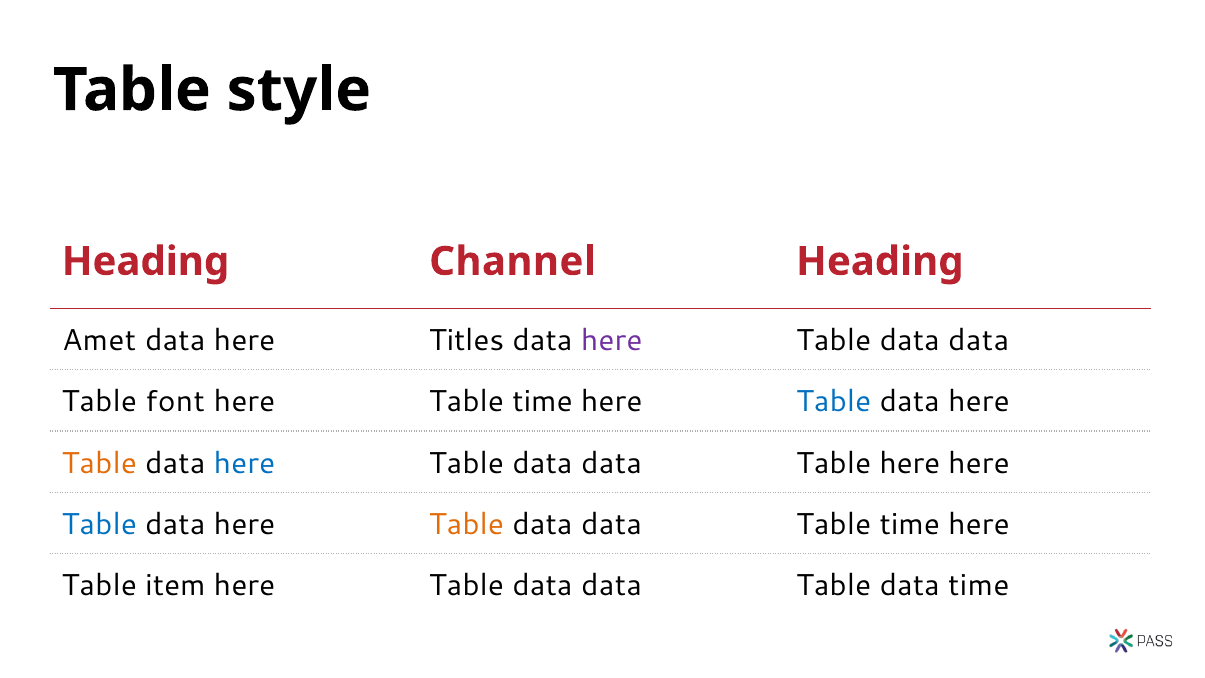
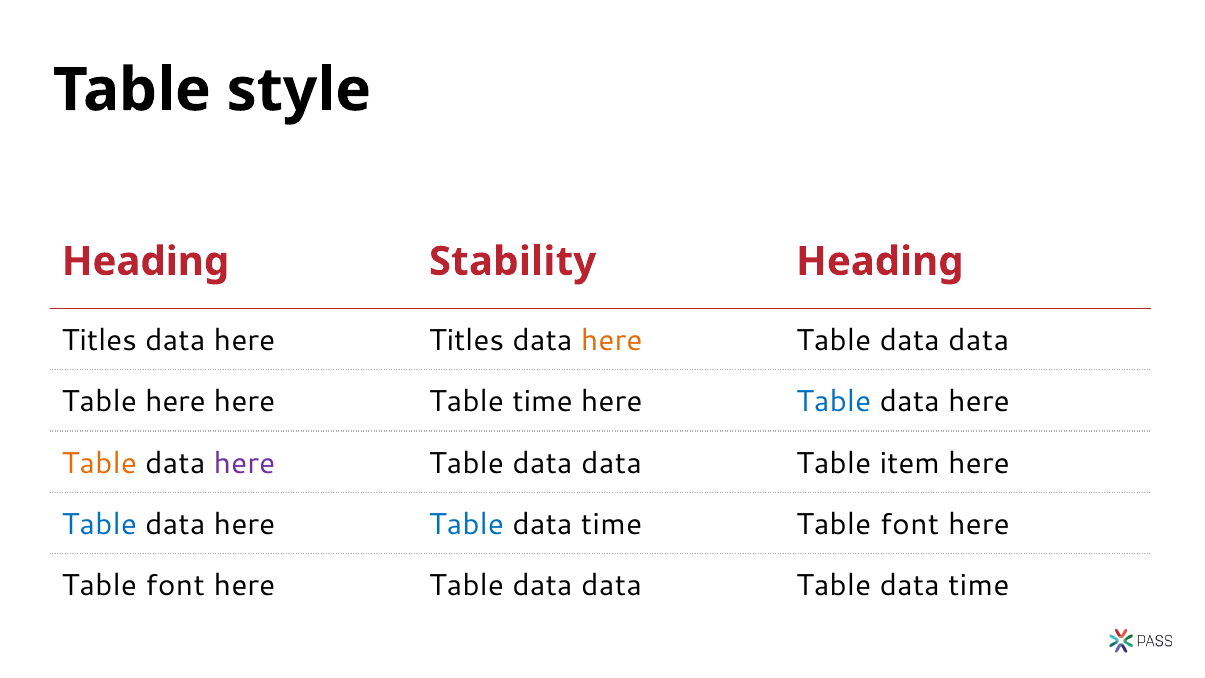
Channel: Channel -> Stability (513, 261)
Amet: Amet -> Titles (99, 341)
here colour: purple -> orange (612, 341)
Table font: font -> here (175, 402)
here colour: blue -> purple (245, 463)
Table here: here -> item (910, 463)
Table colour: orange -> blue (467, 524)
data: data -> time (612, 524)
time: time -> font (910, 524)
item: item -> font (175, 586)
